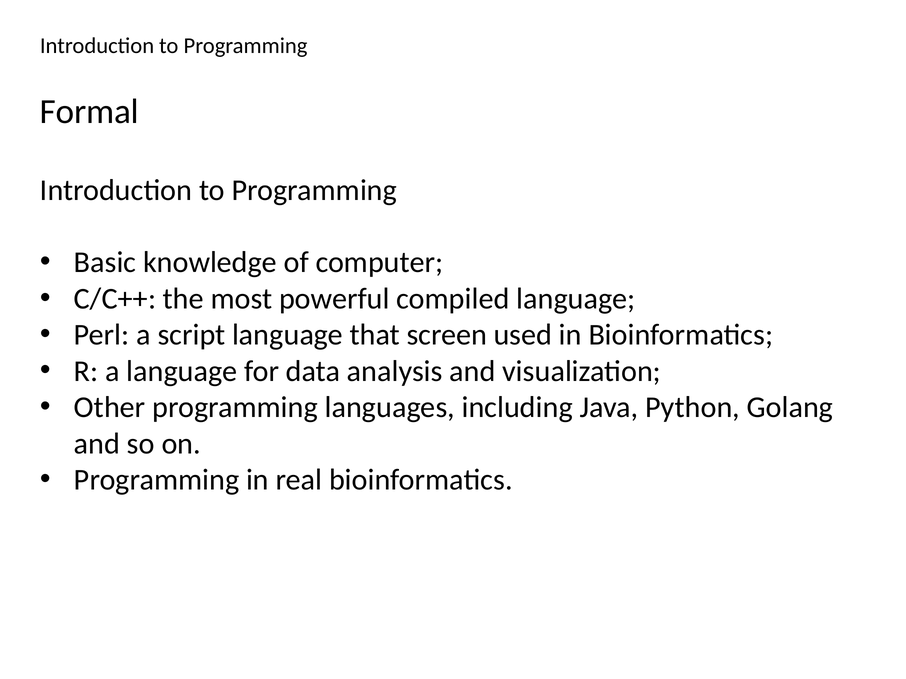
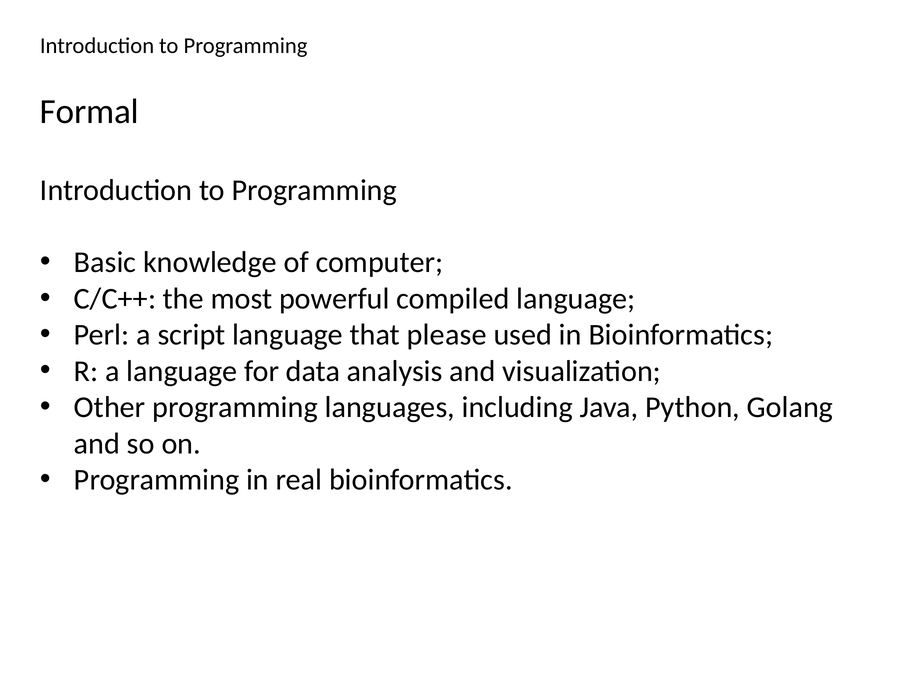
screen: screen -> please (447, 335)
